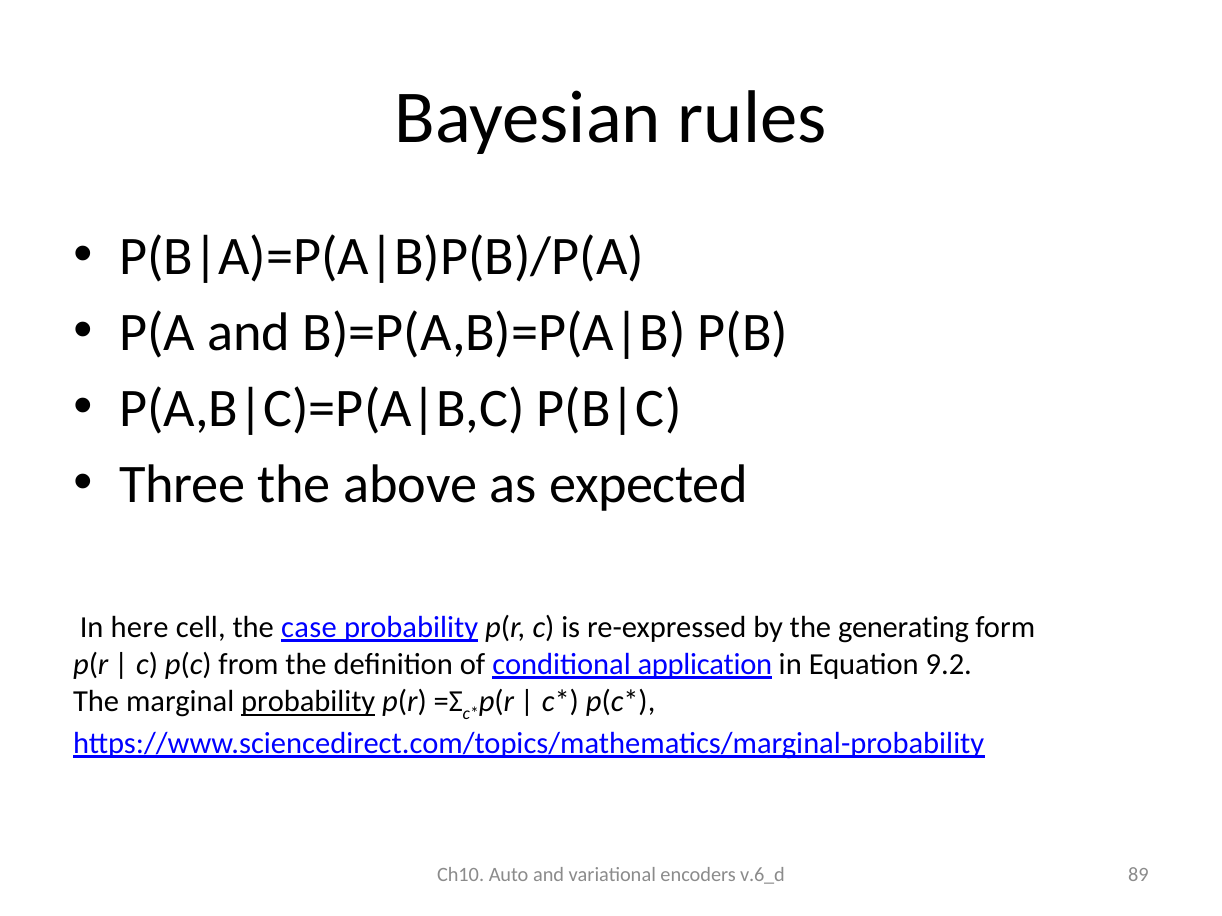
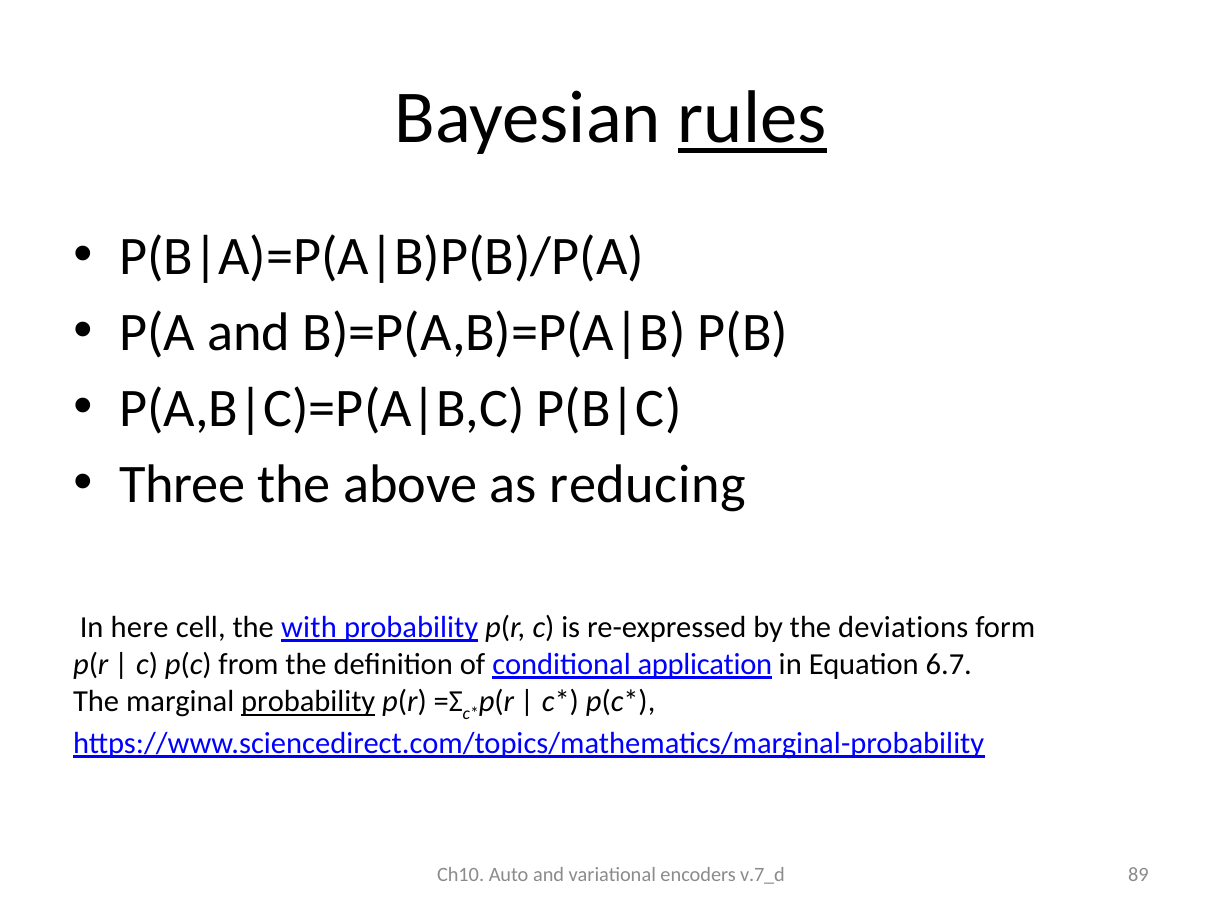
rules underline: none -> present (752, 118)
expected: expected -> reducing (648, 485)
case: case -> with (309, 627)
generating: generating -> deviations (903, 627)
9.2: 9.2 -> 6.7 (949, 665)
v.6_d: v.6_d -> v.7_d (762, 875)
